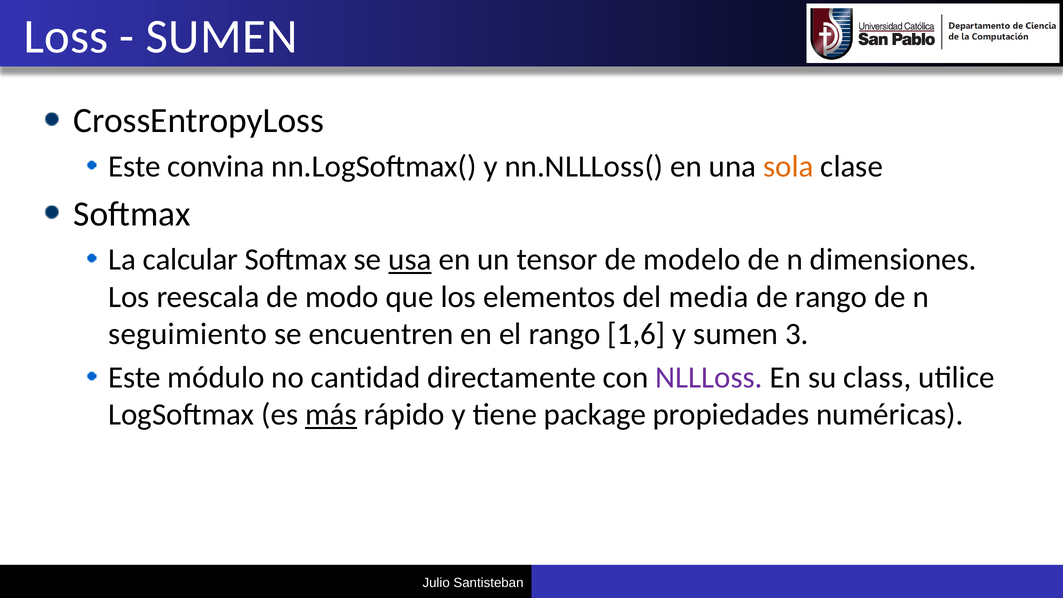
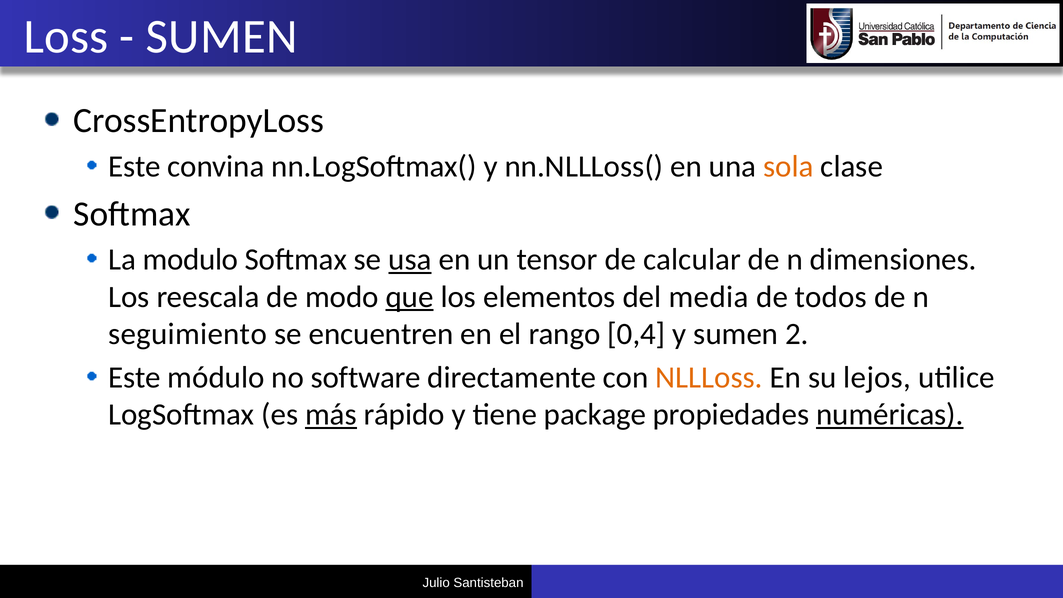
calcular: calcular -> modulo (190, 260)
modelo: modelo -> calcular (692, 260)
que underline: none -> present (410, 297)
de rango: rango -> todos (831, 297)
1,6: 1,6 -> 0,4 (636, 334)
3: 3 -> 2 (797, 334)
cantidad: cantidad -> software (366, 377)
NLLLoss colour: purple -> orange (709, 377)
class: class -> lejos (877, 377)
numéricas underline: none -> present (890, 415)
